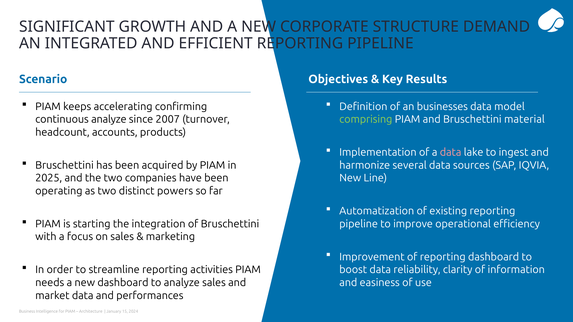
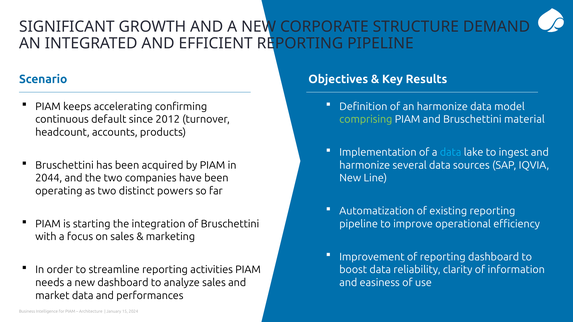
an businesses: businesses -> harmonize (442, 107)
continuous analyze: analyze -> default (109, 120)
2007: 2007 -> 2012 (168, 120)
data colour: pink -> light blue (451, 152)
2025: 2025 -> 2044 (49, 178)
